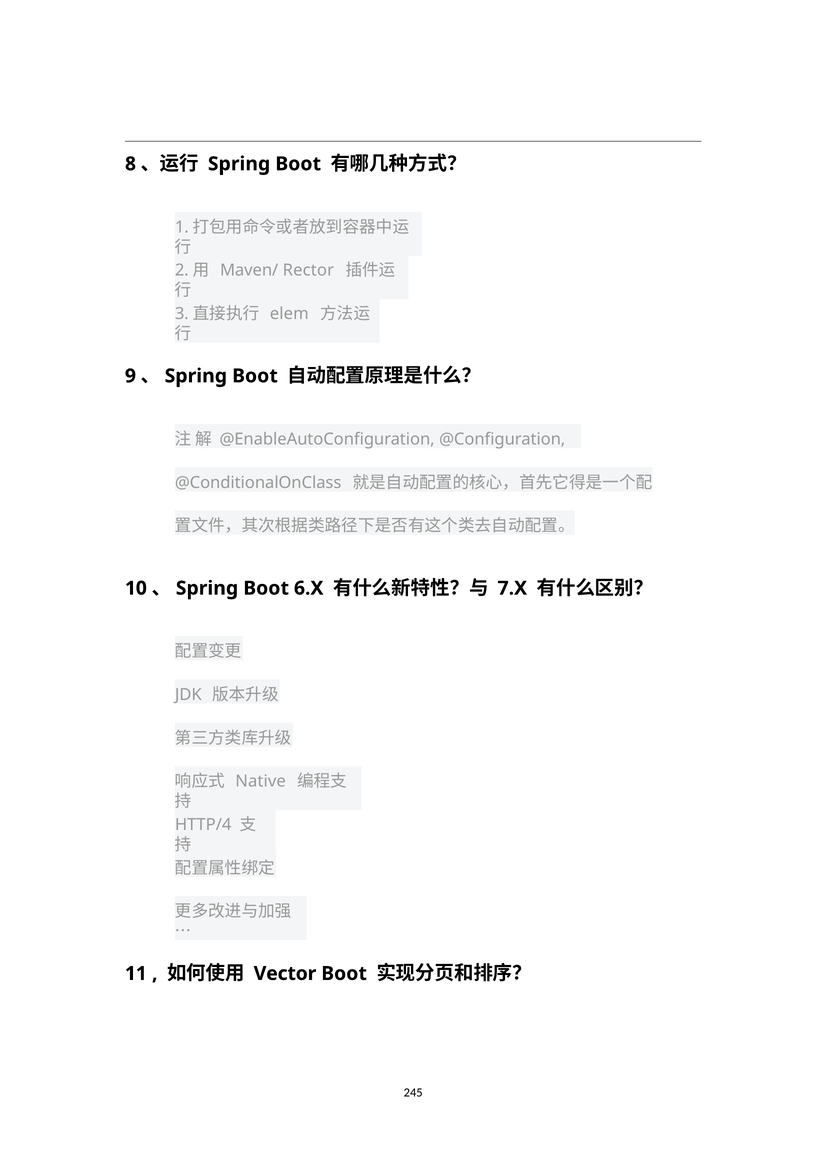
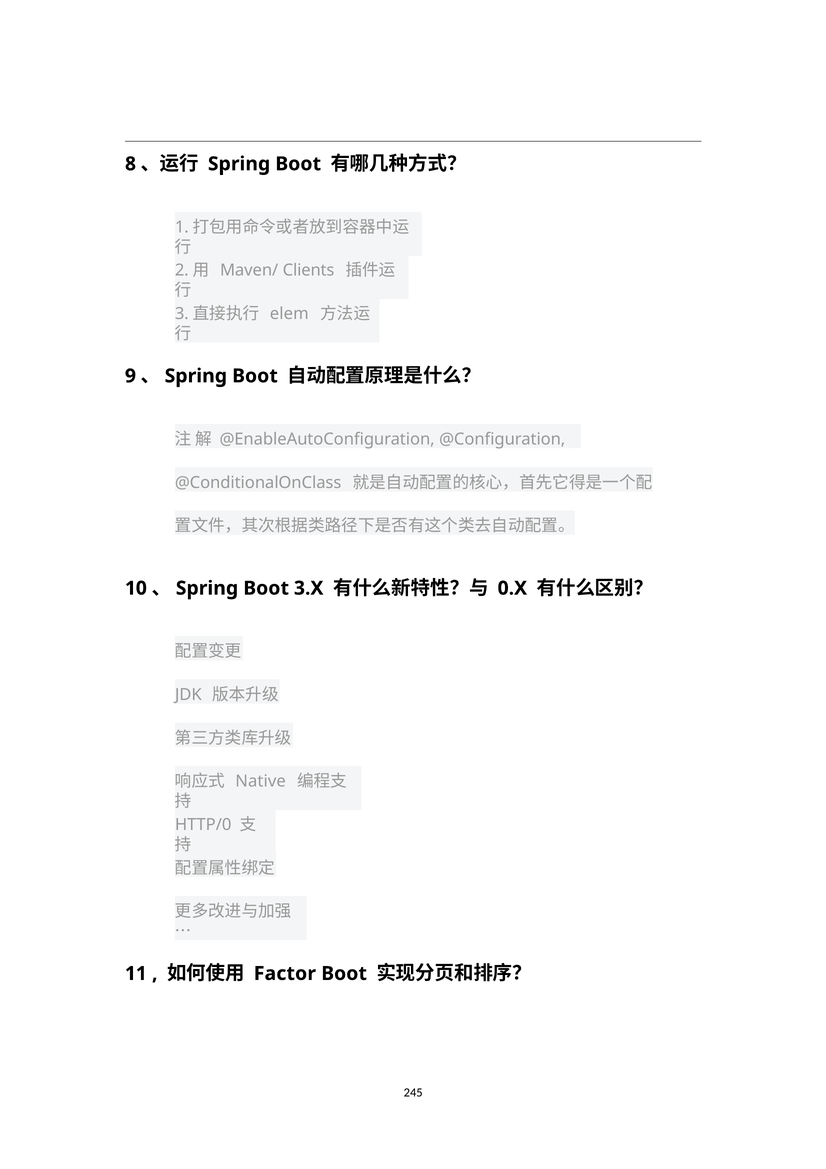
Rector: Rector -> Clients (309, 270)
6.X: 6.X -> 3.X (309, 588)
7.X: 7.X -> 0.X (512, 588)
HTTP/4: HTTP/4 -> HTTP/0 (203, 825)
Vector: Vector -> Factor (285, 973)
